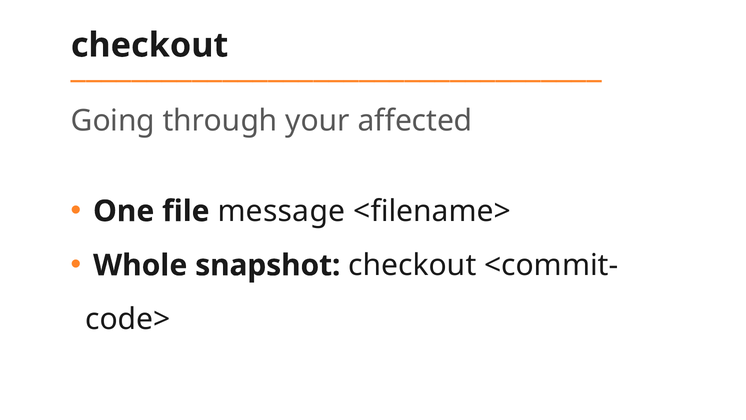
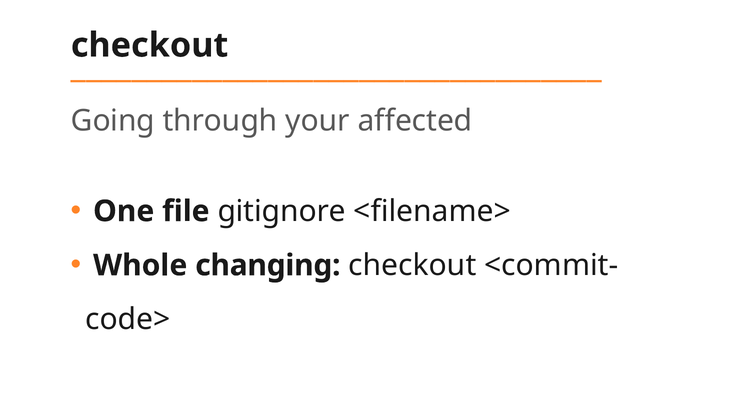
message: message -> gitignore (282, 211)
snapshot: snapshot -> changing (268, 265)
